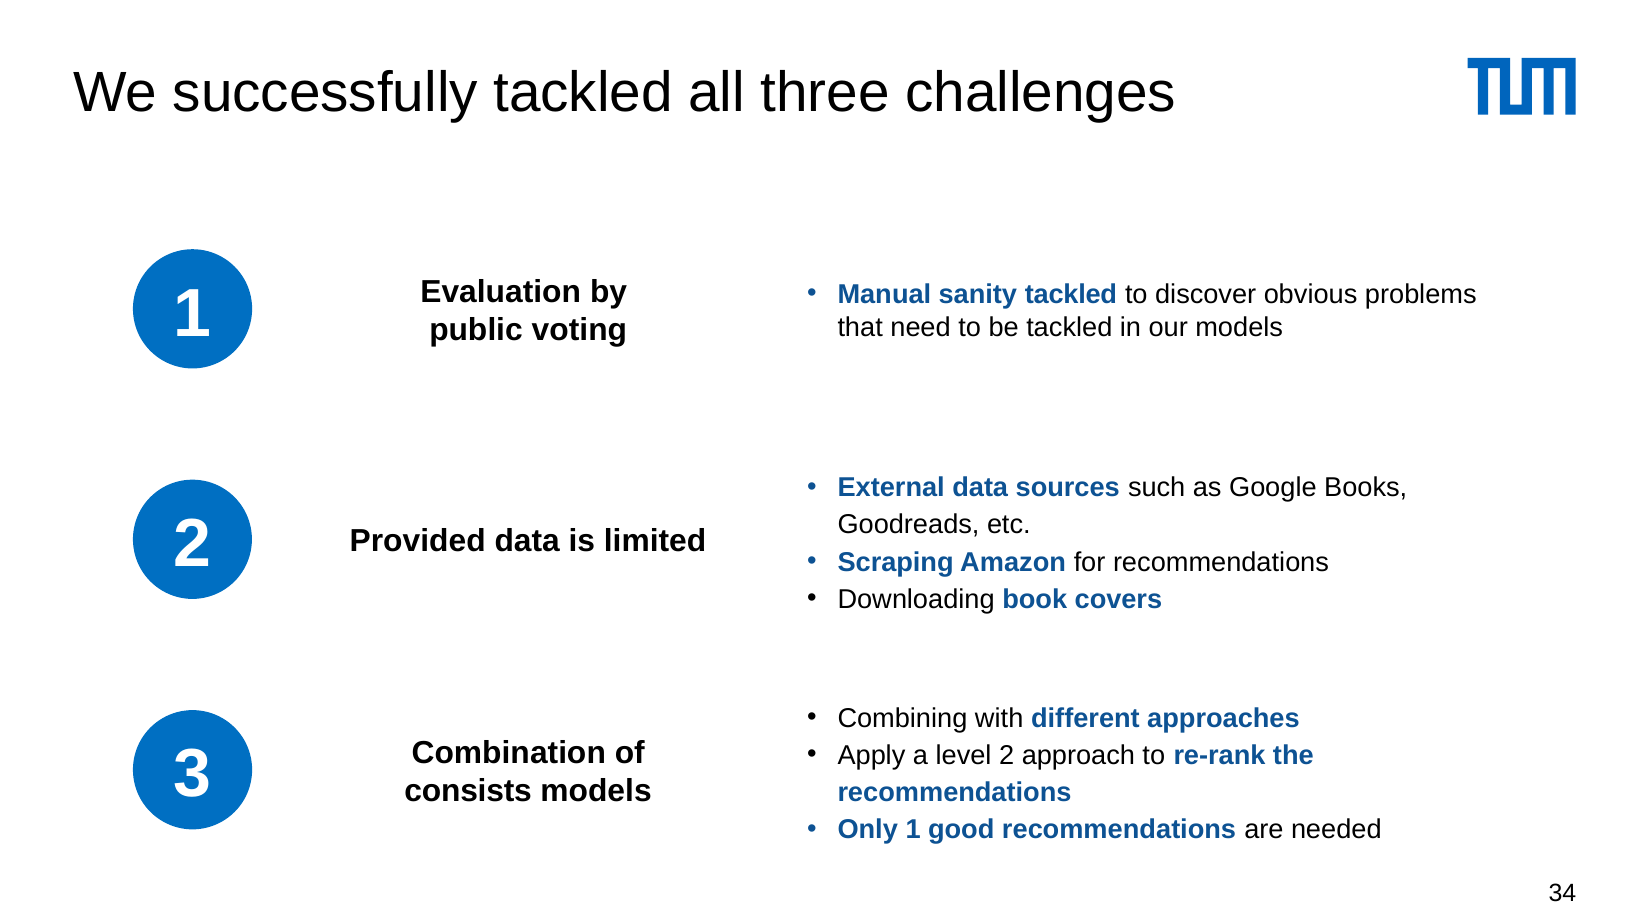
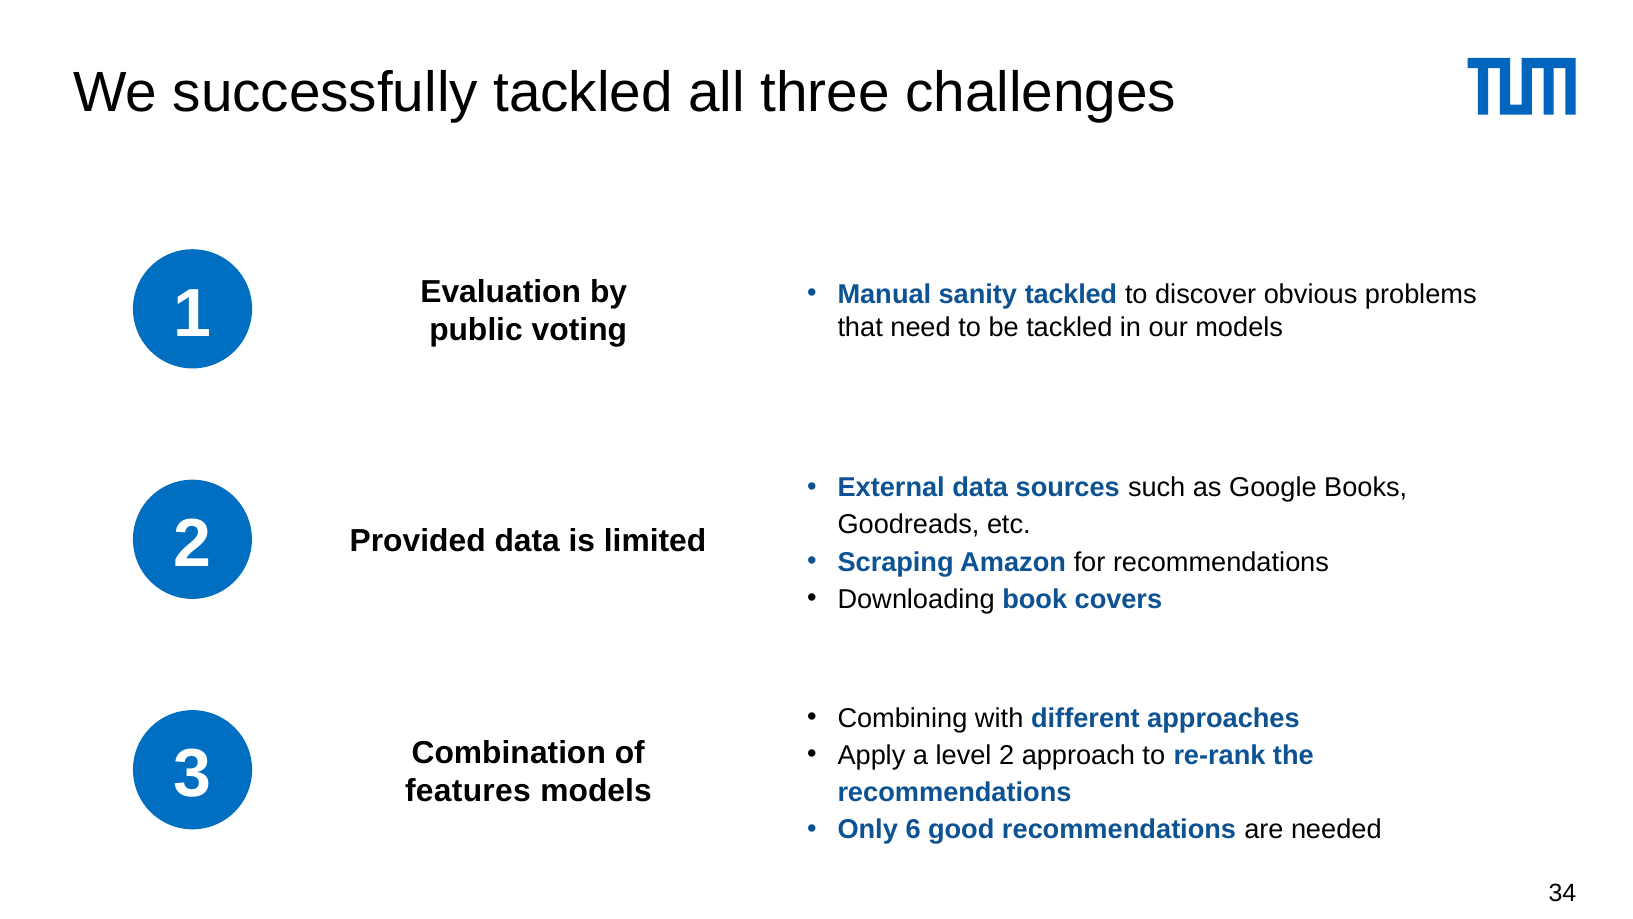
consists: consists -> features (468, 791)
Only 1: 1 -> 6 (913, 829)
